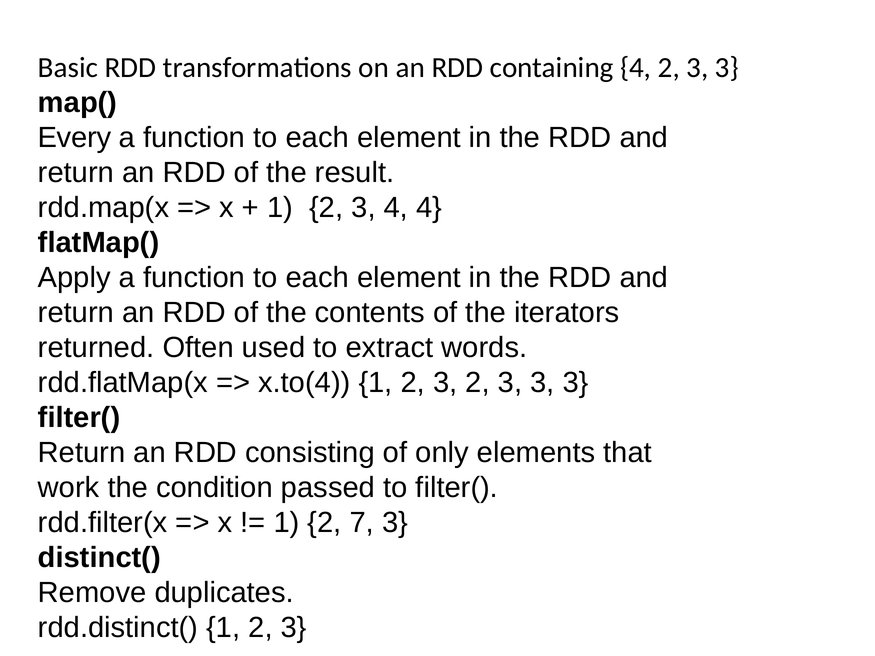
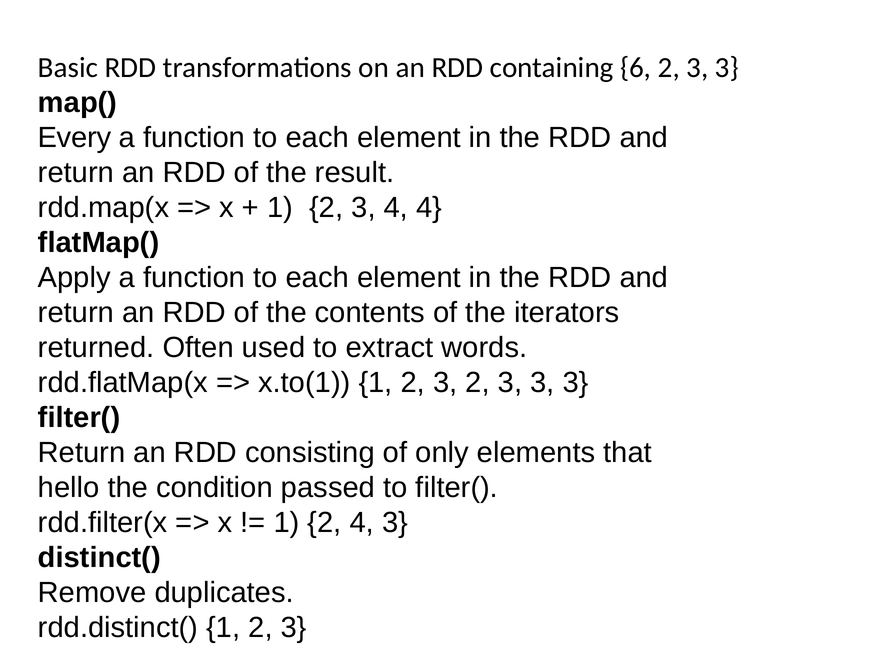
containing 4: 4 -> 6 (636, 68)
x.to(4: x.to(4 -> x.to(1 (304, 383)
work: work -> hello (69, 488)
2 7: 7 -> 4 (362, 523)
